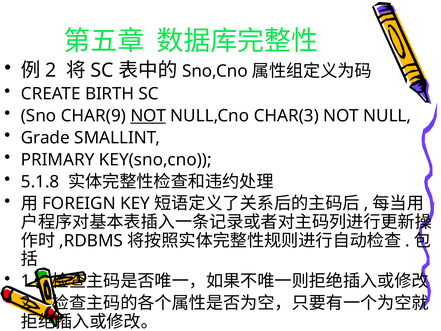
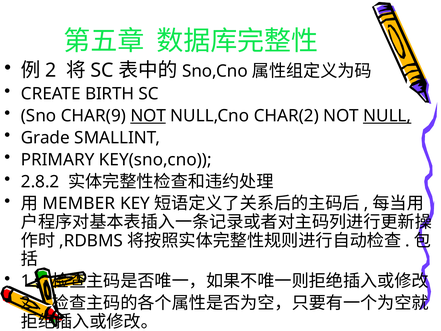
CHAR(3: CHAR(3 -> CHAR(2 (286, 116)
NULL underline: none -> present (387, 116)
5.1.8: 5.1.8 -> 2.8.2 (40, 182)
FOREIGN: FOREIGN -> MEMBER (79, 204)
